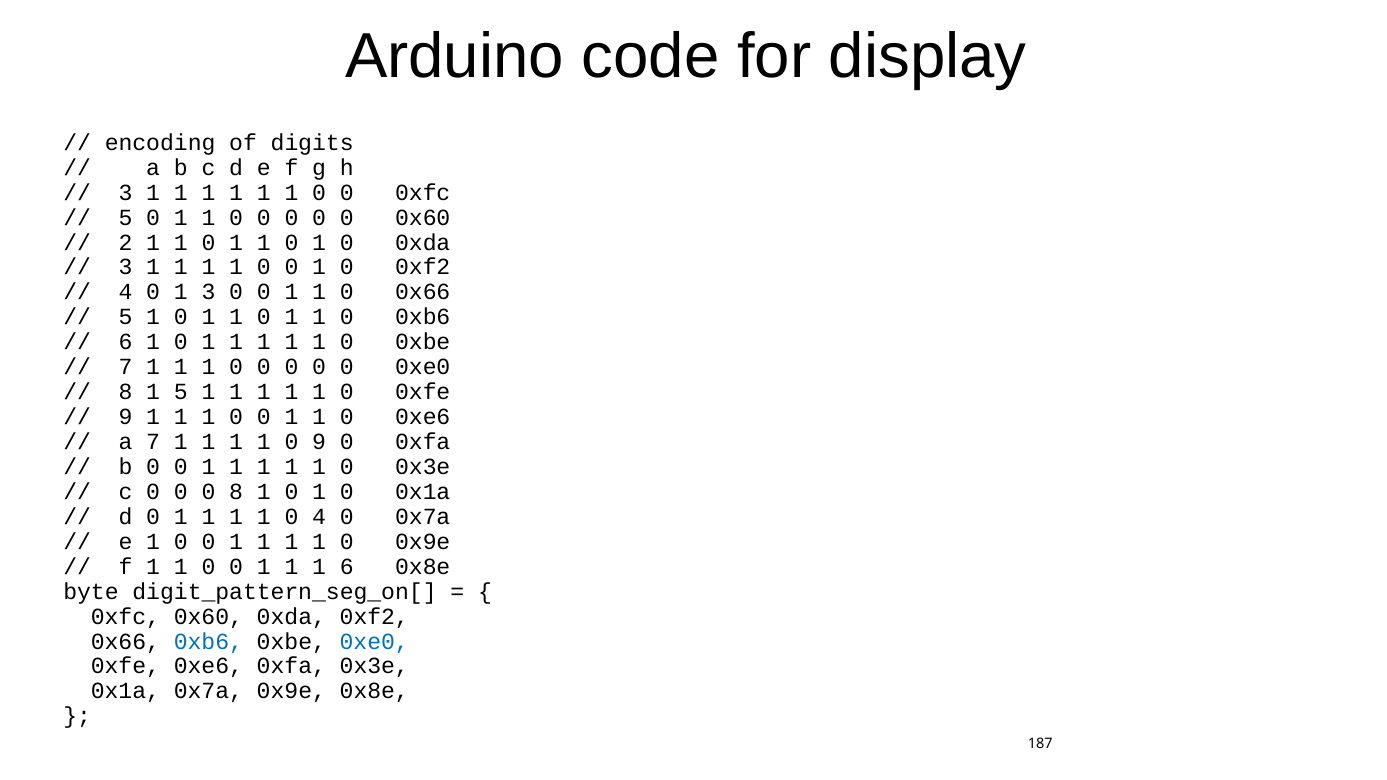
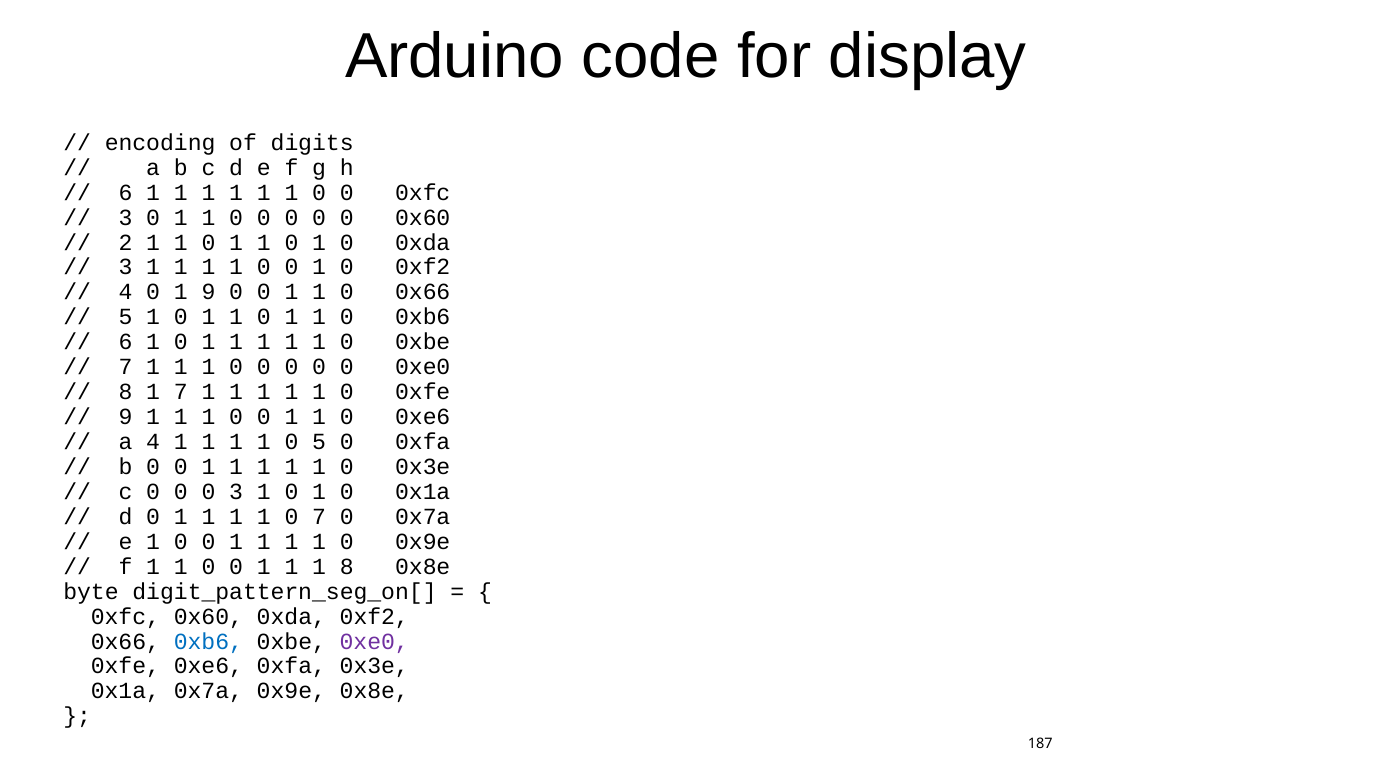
3: 3 -> 6 (126, 193)
5: 5 -> 3 (126, 218)
1 3: 3 -> 9 (209, 292)
1 5: 5 -> 7 (181, 392)
a 7: 7 -> 4 (153, 442)
0 9: 9 -> 5 (319, 442)
0 8: 8 -> 3 (236, 492)
0 4: 4 -> 7 (319, 517)
1 6: 6 -> 8 (347, 567)
0xe0 colour: blue -> purple (374, 642)
